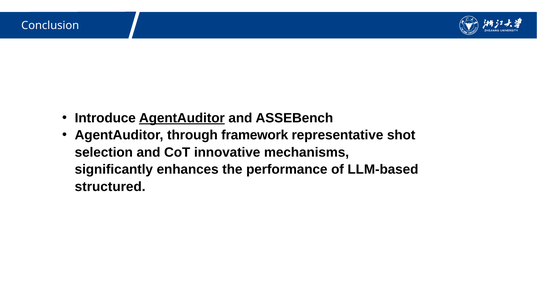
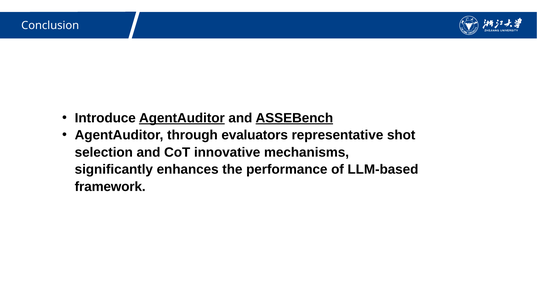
ASSEBench underline: none -> present (294, 118)
framework: framework -> evaluators (255, 135)
structured: structured -> framework (110, 187)
